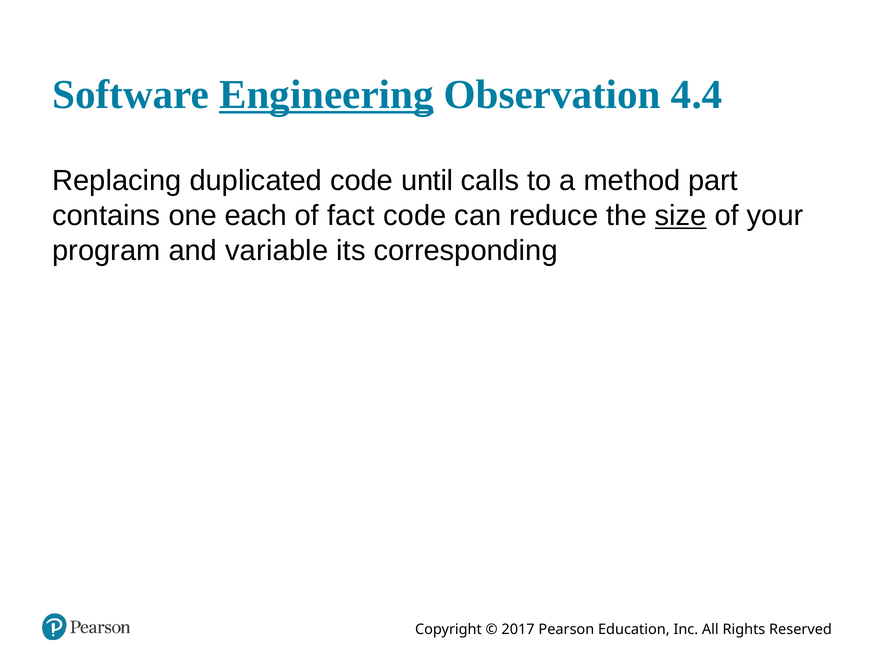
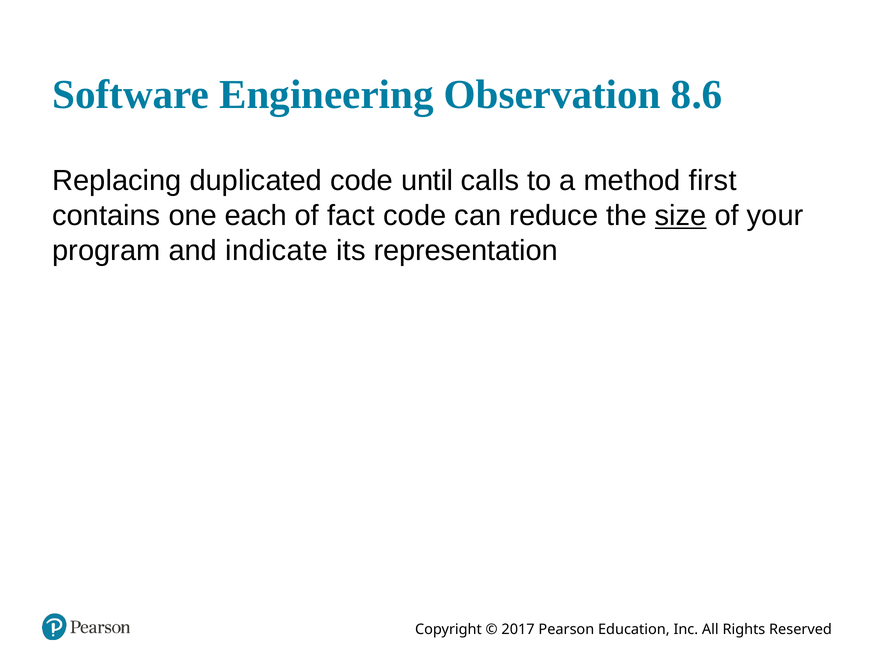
Engineering underline: present -> none (326, 95)
4.4: 4.4 -> 8.6 (697, 95)
part: part -> first (713, 181)
variable: variable -> indicate (277, 251)
corresponding: corresponding -> representation (466, 251)
